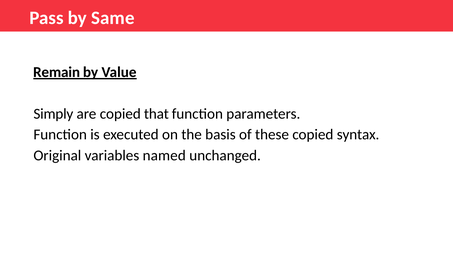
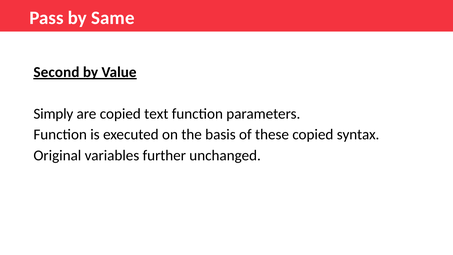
Remain: Remain -> Second (56, 72)
that: that -> text (156, 114)
named: named -> further (164, 155)
